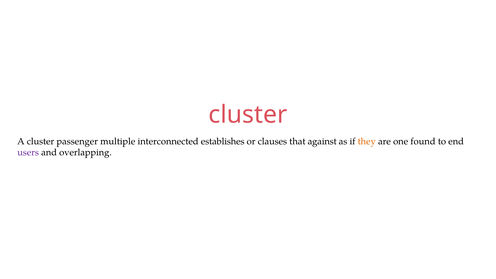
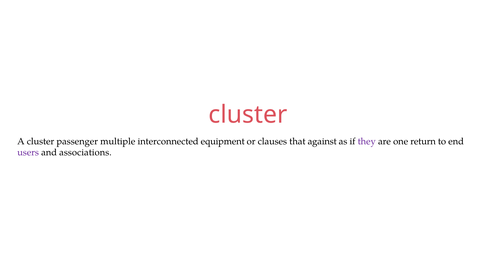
establishes: establishes -> equipment (223, 141)
they colour: orange -> purple (367, 141)
found: found -> return (423, 141)
overlapping: overlapping -> associations (85, 153)
